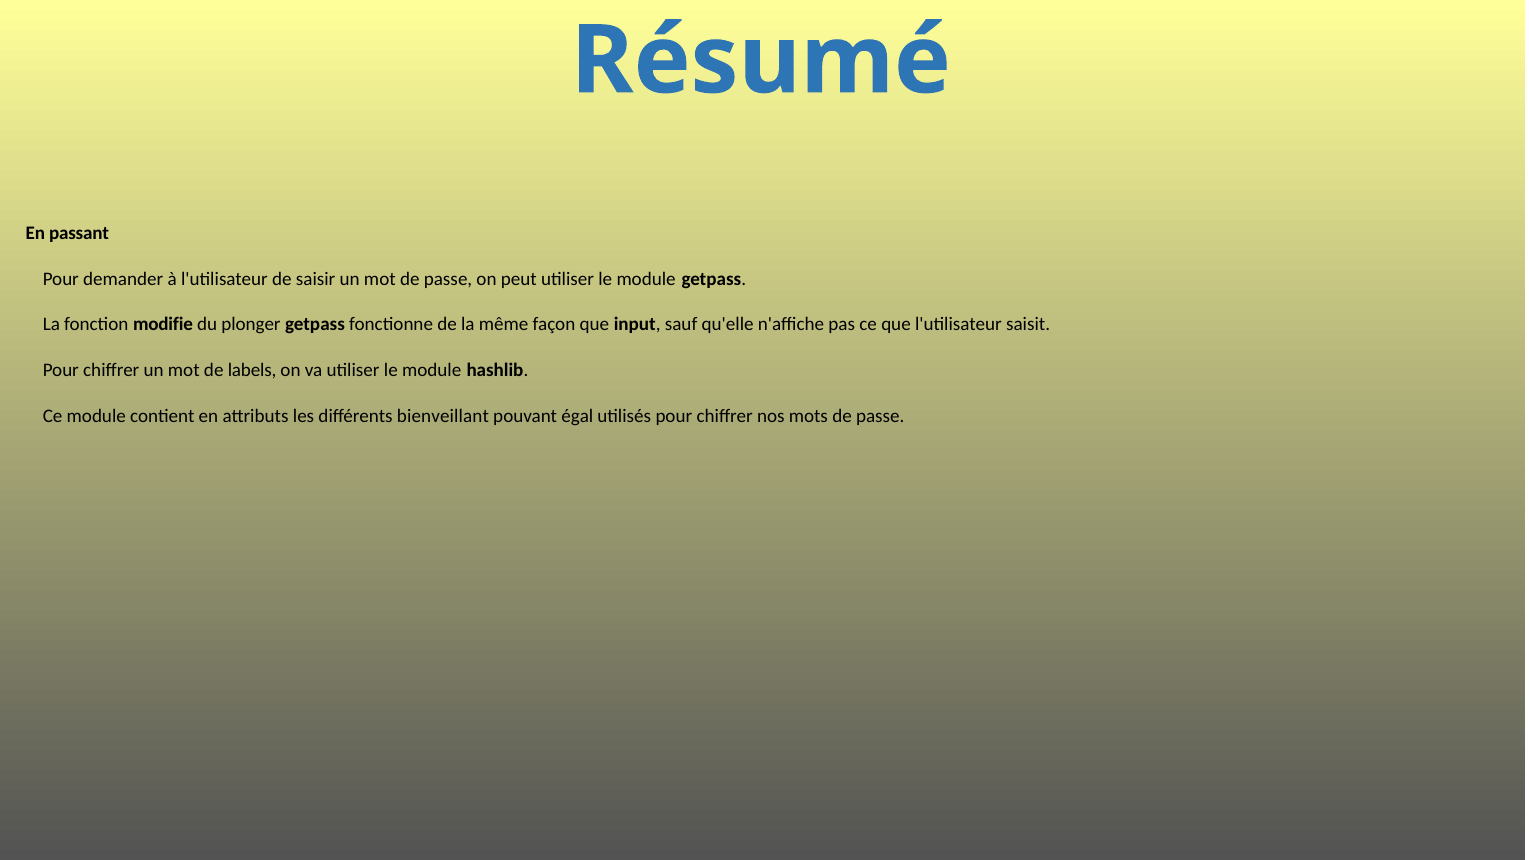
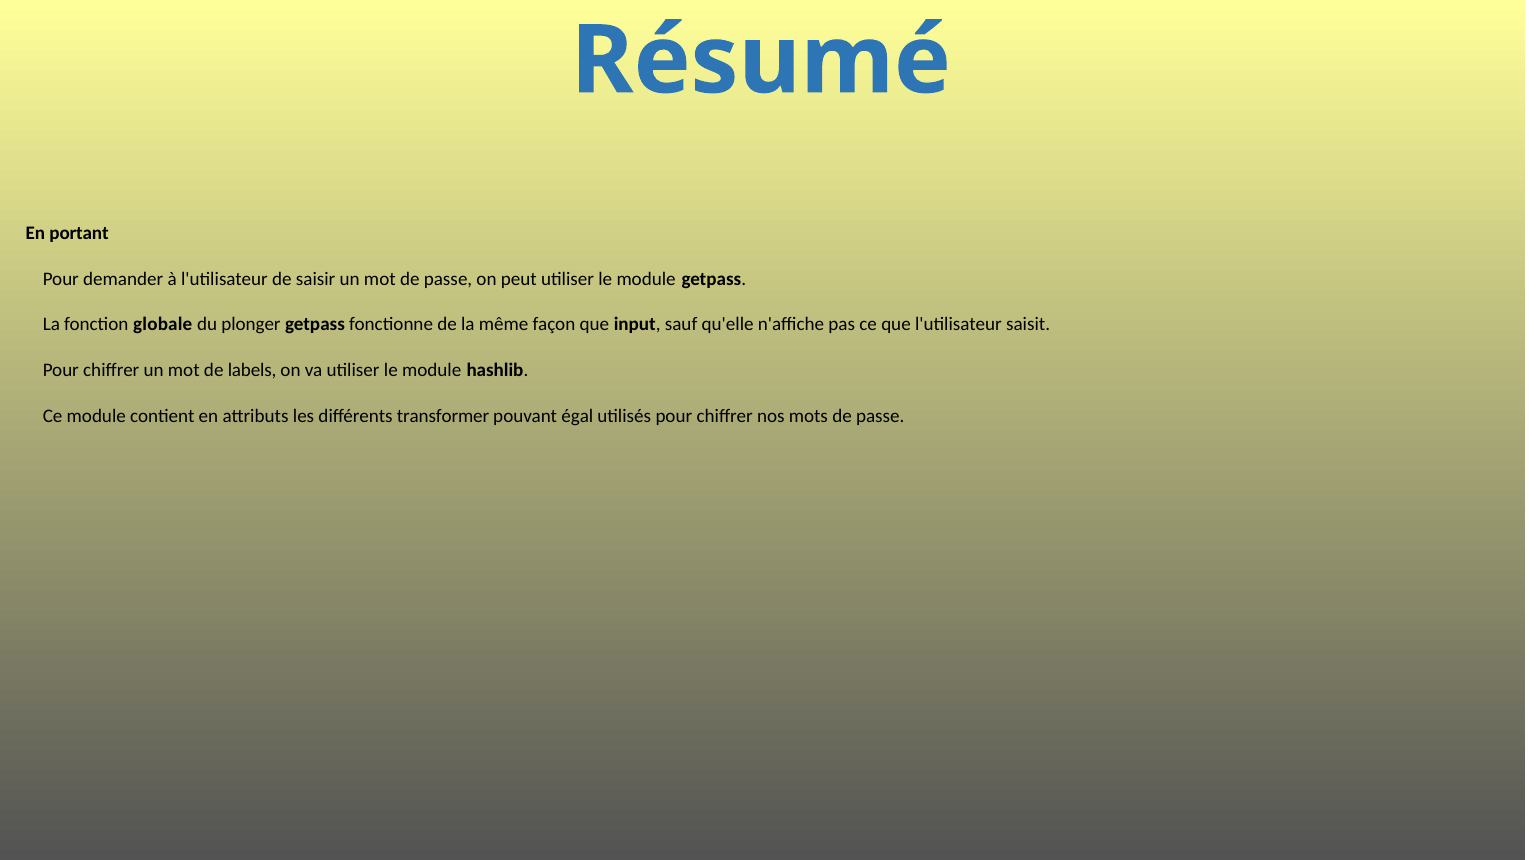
passant: passant -> portant (79, 233)
modifie: modifie -> globale (163, 325)
bienveillant: bienveillant -> transformer (443, 416)
